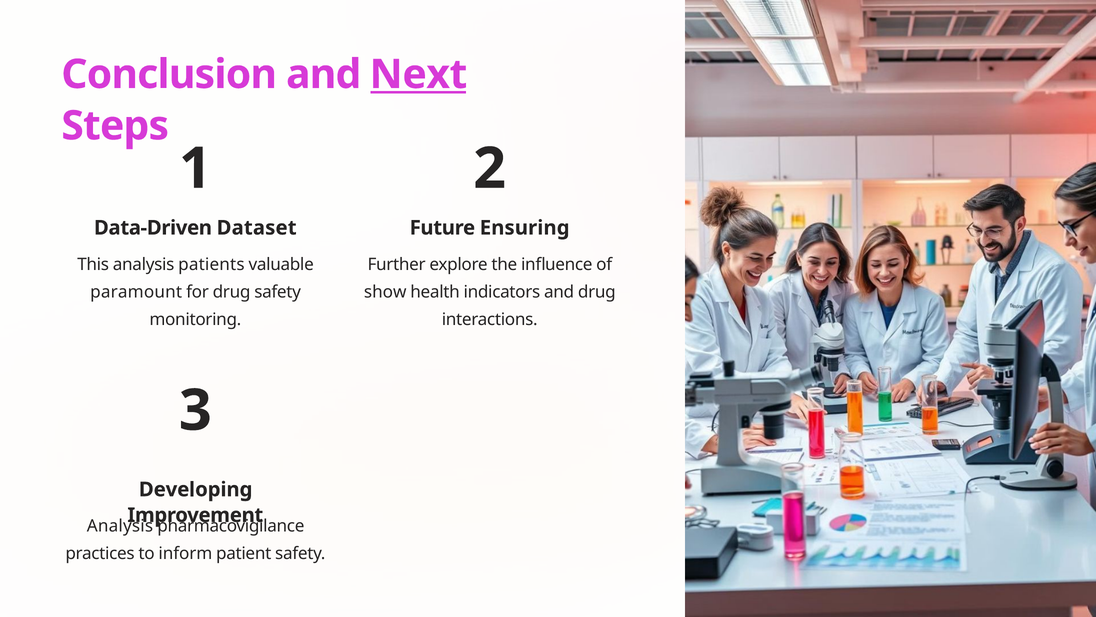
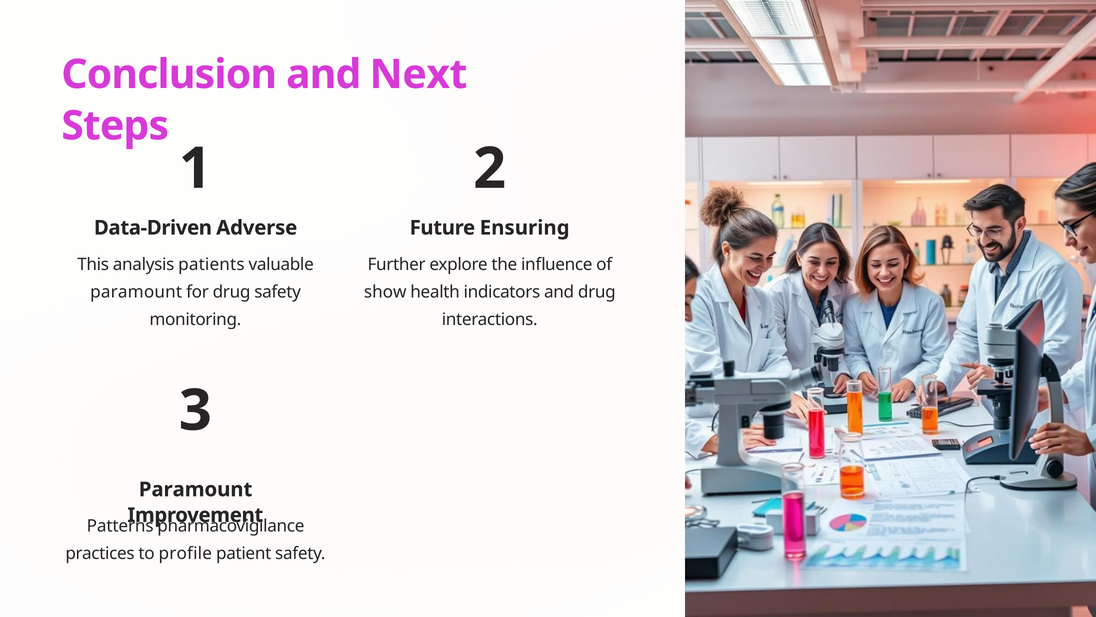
Next underline: present -> none (418, 74)
Dataset: Dataset -> Adverse (257, 228)
Developing: Developing -> Paramount (196, 489)
Analysis: Analysis -> Patterns (120, 526)
inform: inform -> profile (185, 553)
